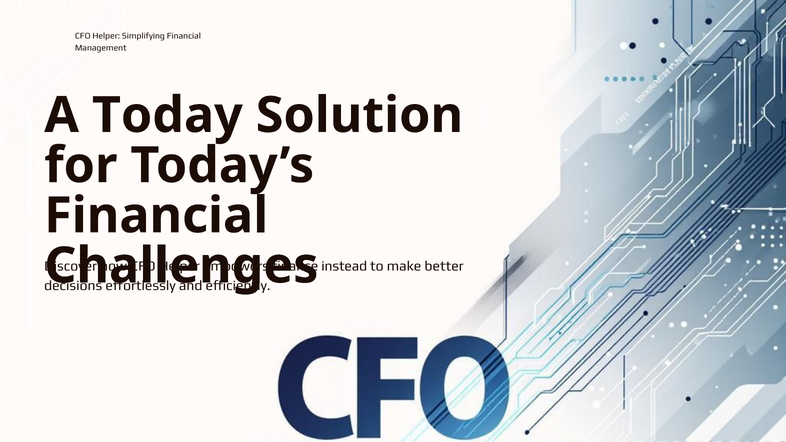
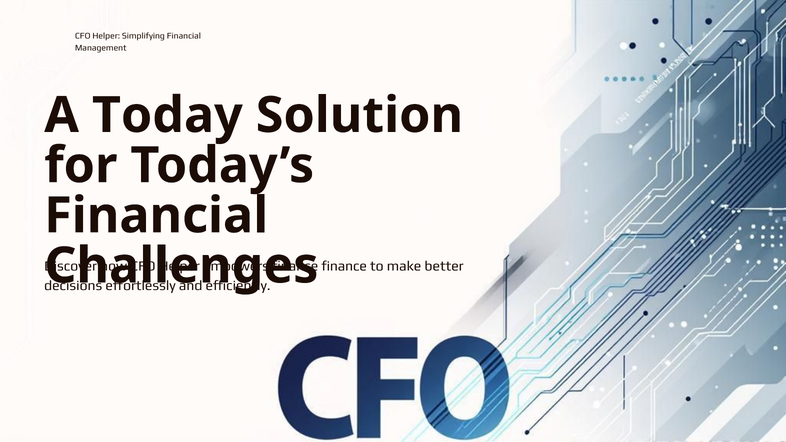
instead: instead -> finance (344, 266)
